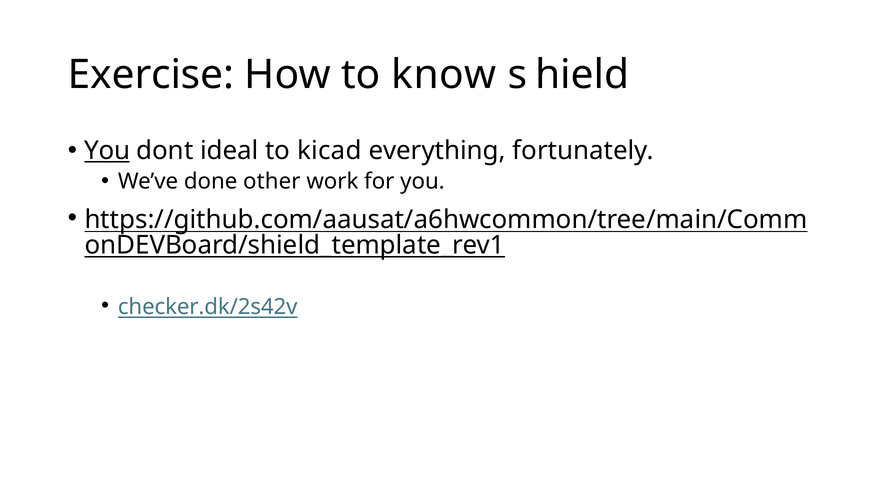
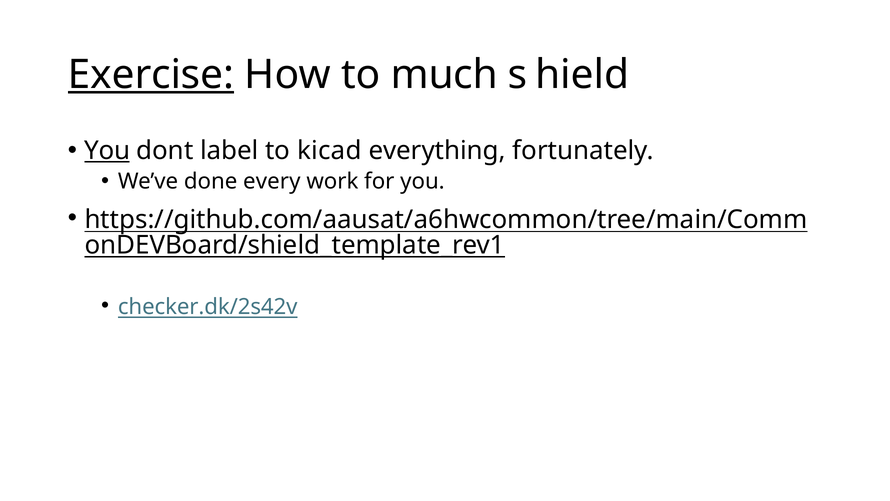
Exercise underline: none -> present (151, 75)
know: know -> much (444, 75)
ideal: ideal -> label (229, 150)
other: other -> every (272, 181)
